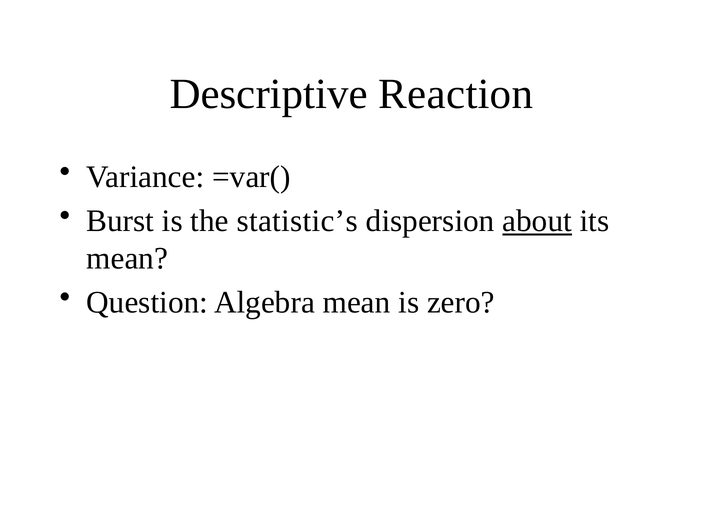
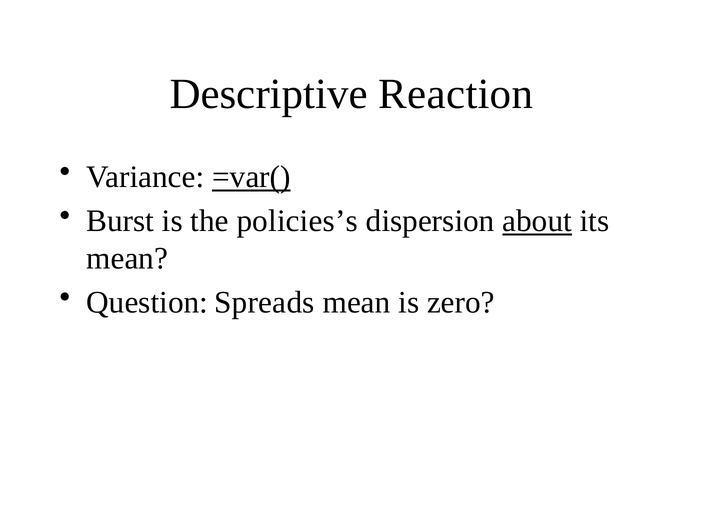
=var( underline: none -> present (251, 177)
statistic’s: statistic’s -> policies’s (297, 221)
Algebra: Algebra -> Spreads (264, 302)
